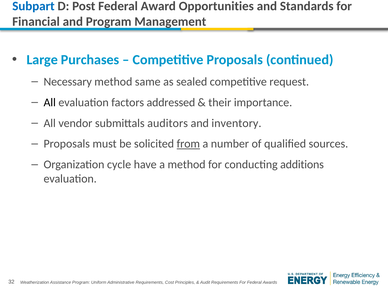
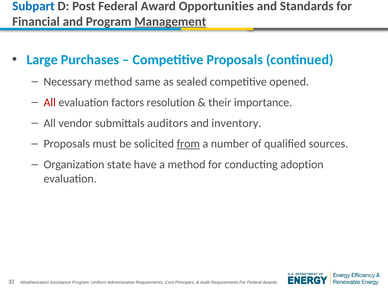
Management underline: none -> present (170, 22)
request: request -> opened (289, 82)
All colour: black -> red (50, 102)
addressed: addressed -> resolution (171, 102)
cycle: cycle -> state (119, 165)
additions: additions -> adoption (302, 165)
